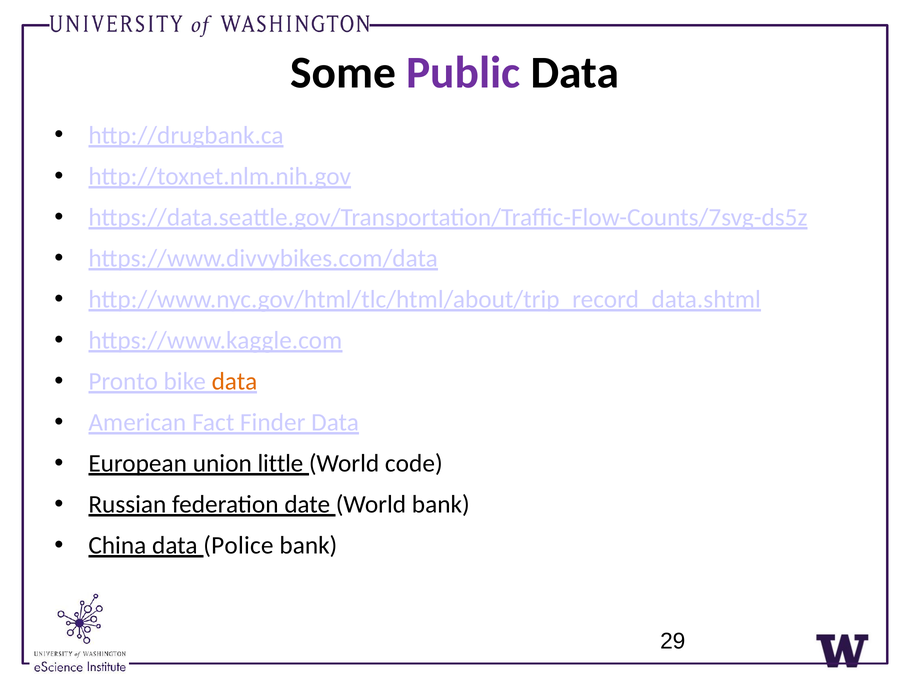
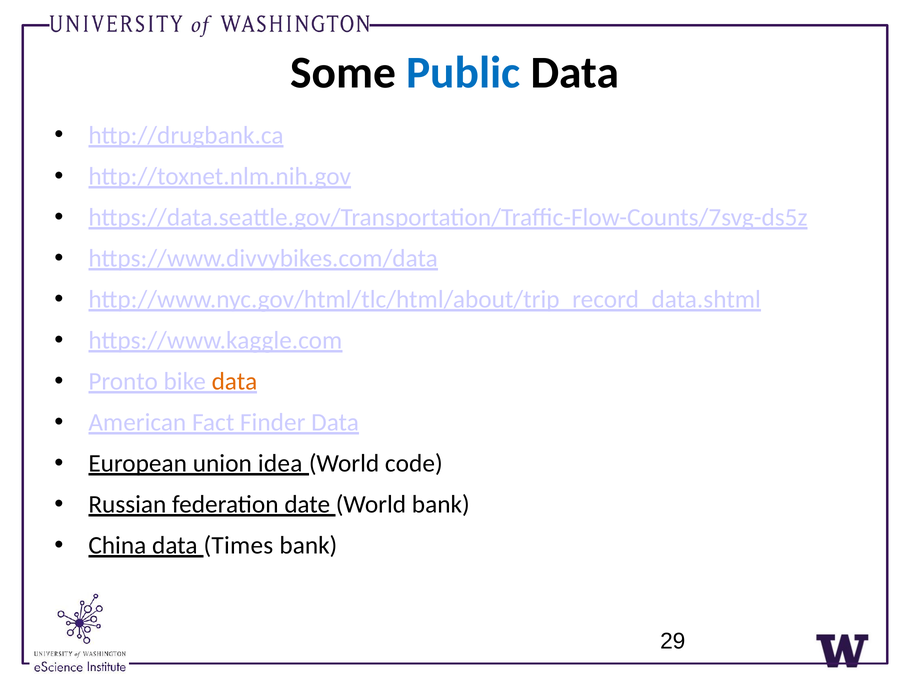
Public colour: purple -> blue (463, 73)
little: little -> idea (280, 464)
Police: Police -> Times (238, 546)
